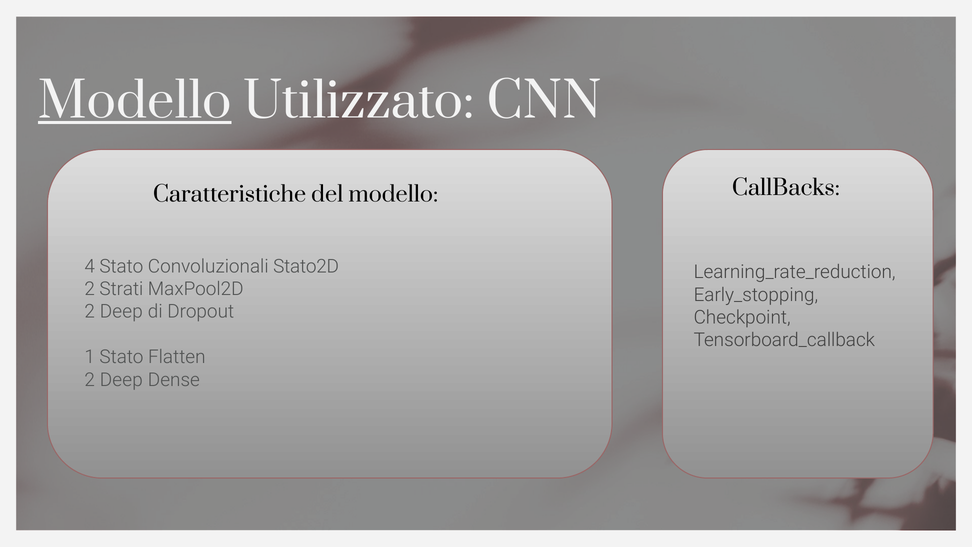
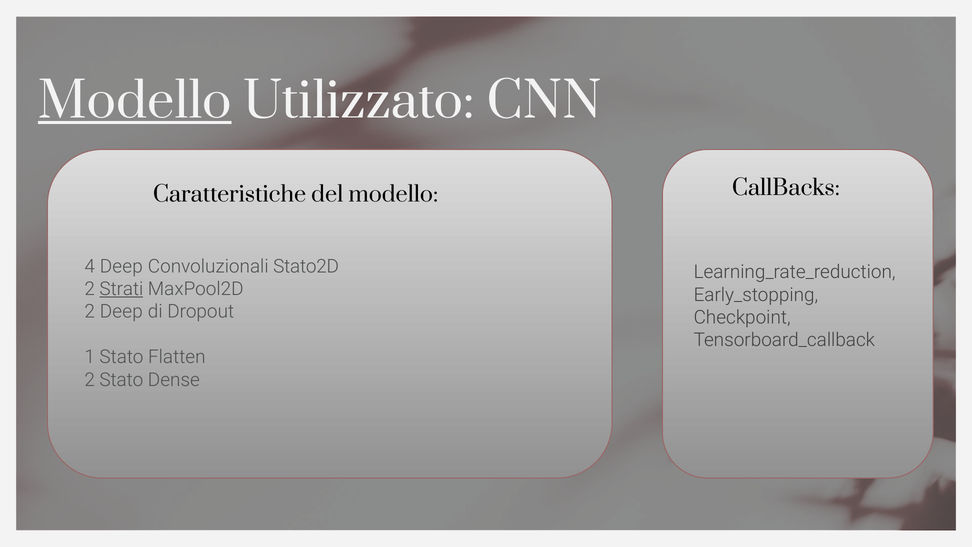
4 Stato: Stato -> Deep (121, 266)
Strati underline: none -> present (121, 289)
Deep: Deep -> Stato (121, 380)
